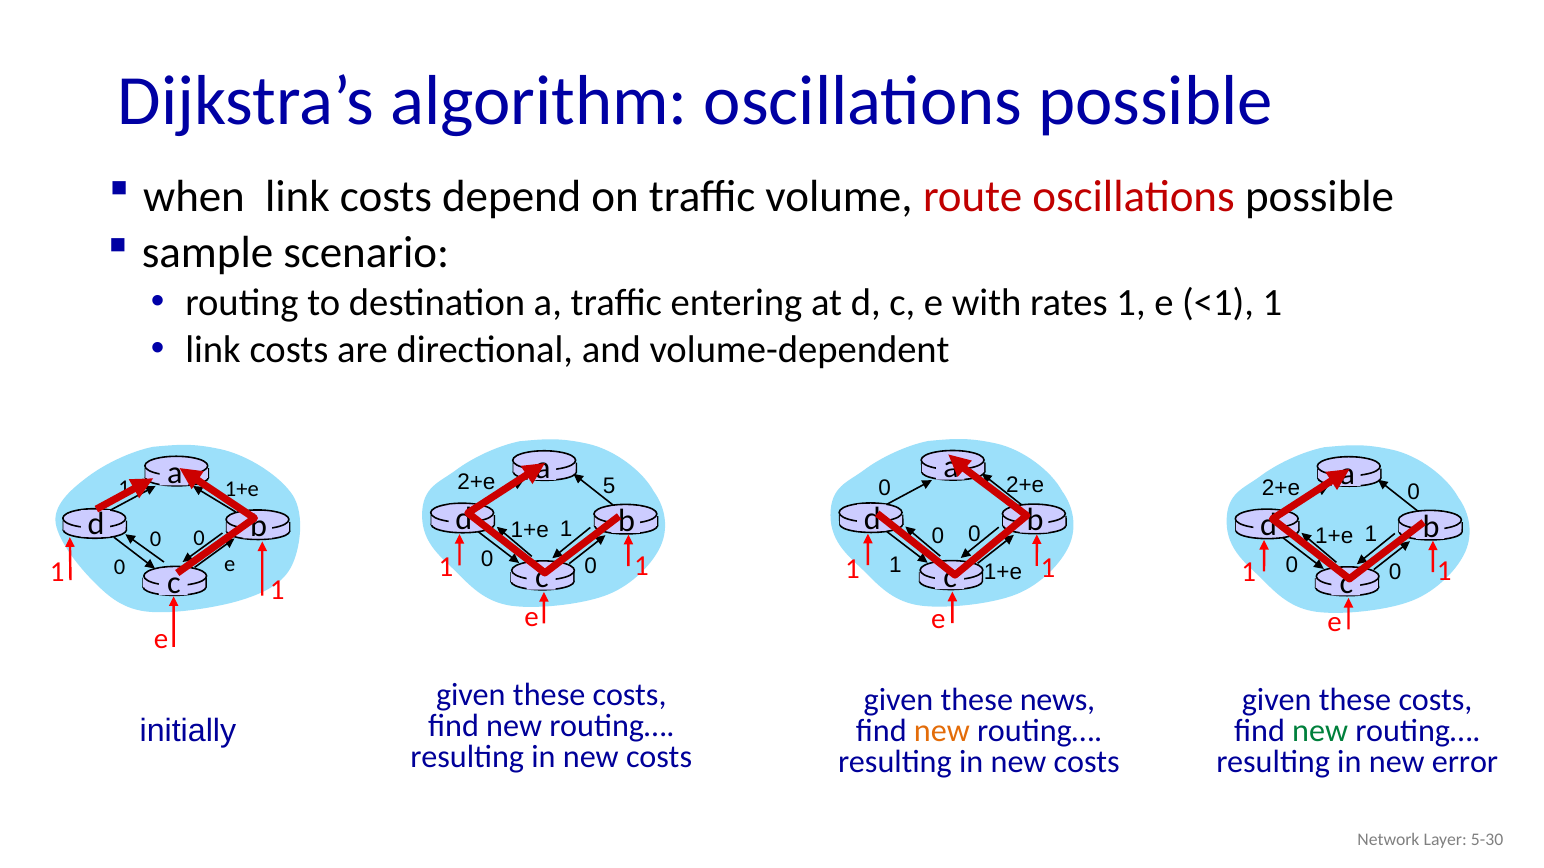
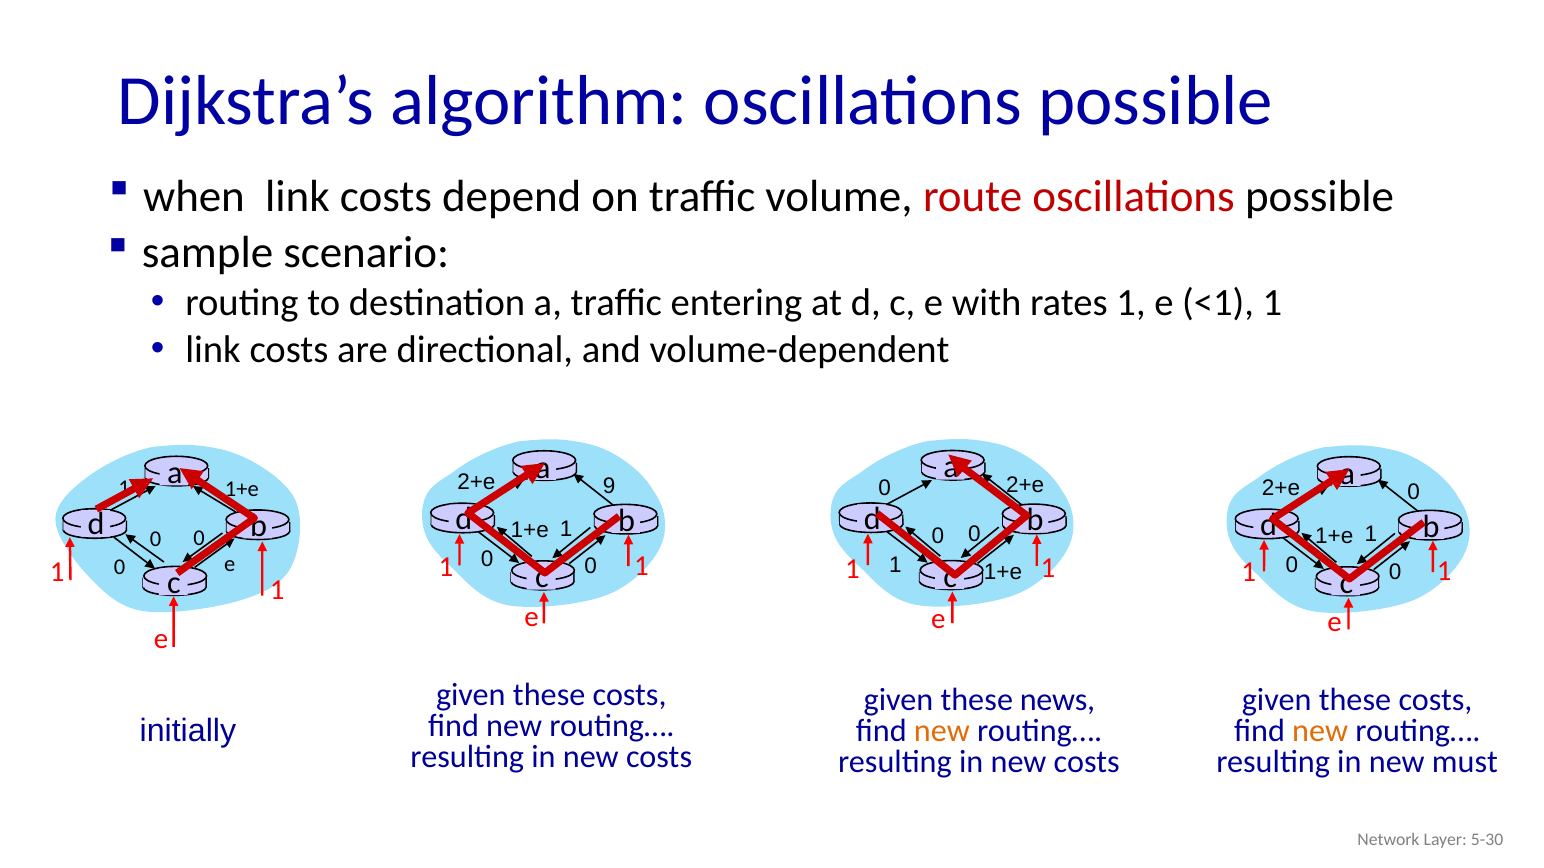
5: 5 -> 9 (609, 487)
new colour: green -> orange (1320, 731)
error: error -> must (1465, 762)
